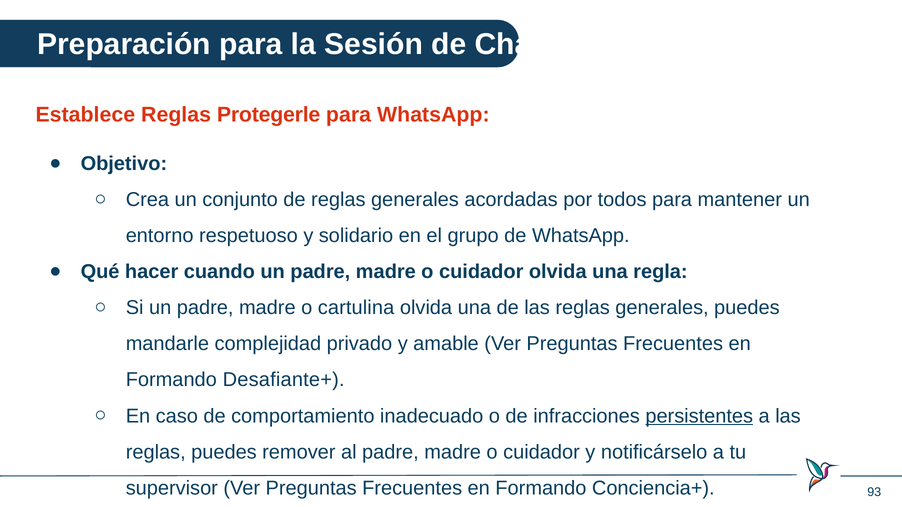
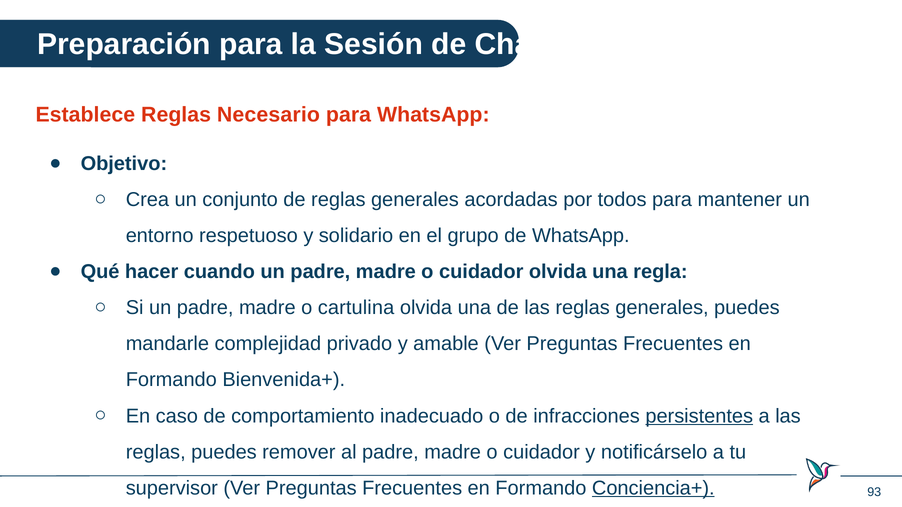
Protegerle: Protegerle -> Necesario (268, 115)
Desafiante+: Desafiante+ -> Bienvenida+ (284, 380)
Conciencia+ underline: none -> present (653, 488)
